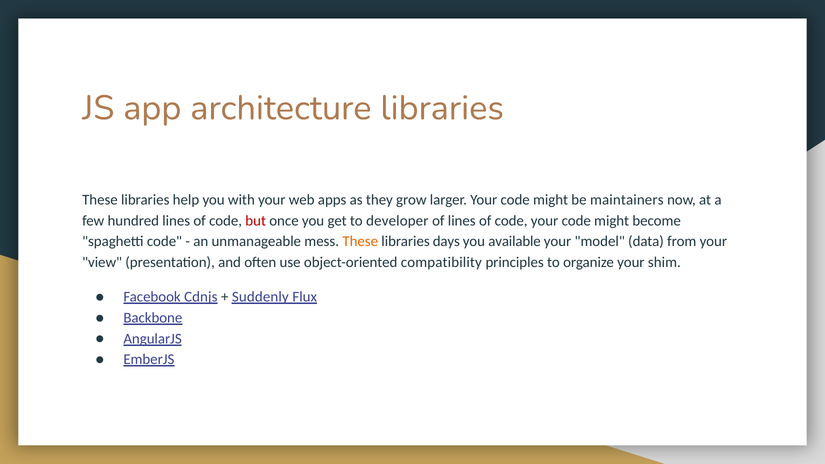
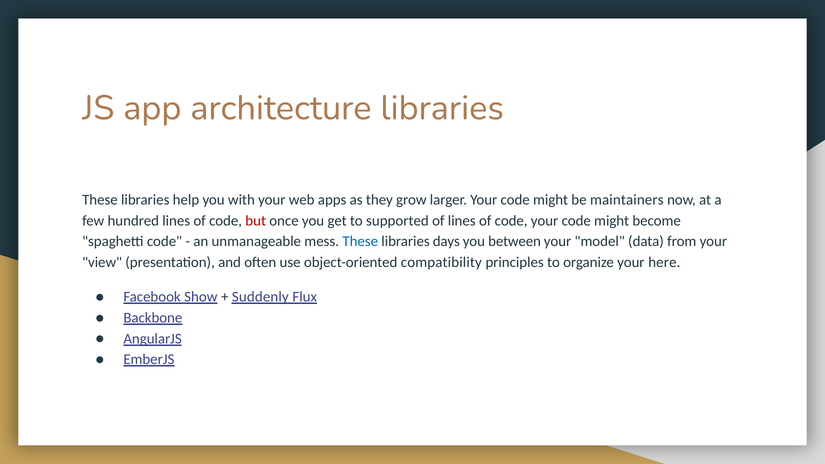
developer: developer -> supported (397, 221)
These colour: orange -> blue (360, 242)
available: available -> between (515, 242)
shim: shim -> here (664, 262)
Cdnjs: Cdnjs -> Show (201, 297)
